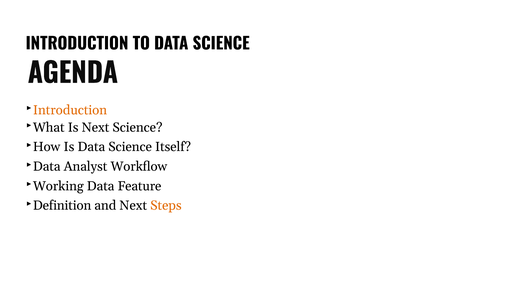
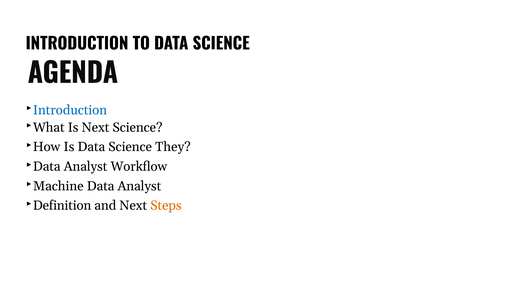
Introduction colour: orange -> blue (70, 110)
Itself: Itself -> They (173, 147)
Working: Working -> Machine (58, 186)
Feature: Feature -> Analyst (139, 186)
